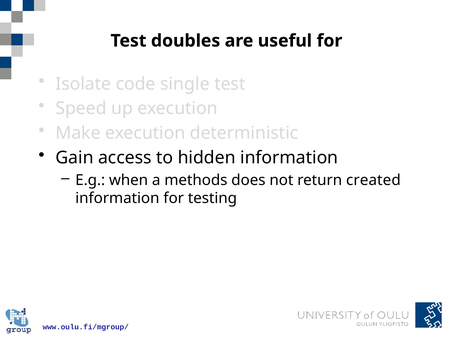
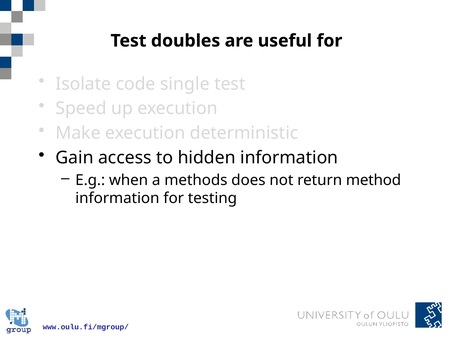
created: created -> method (374, 181)
